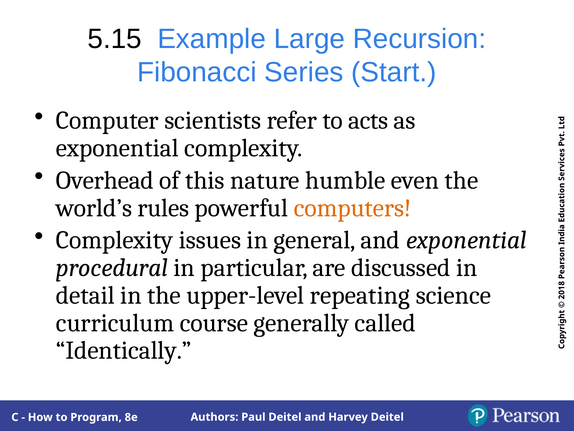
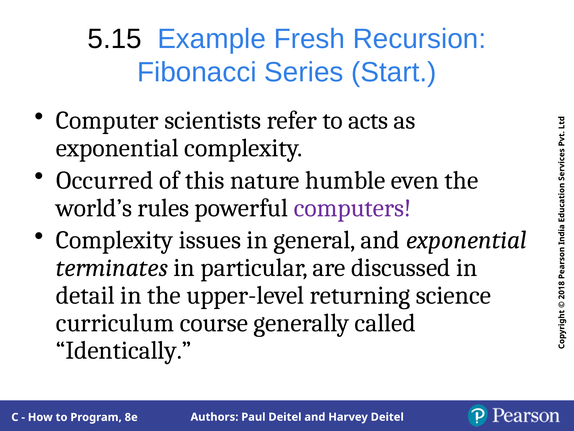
Large: Large -> Fresh (309, 39)
Overhead: Overhead -> Occurred (105, 180)
computers colour: orange -> purple (353, 208)
procedural: procedural -> terminates (112, 267)
repeating: repeating -> returning (360, 295)
